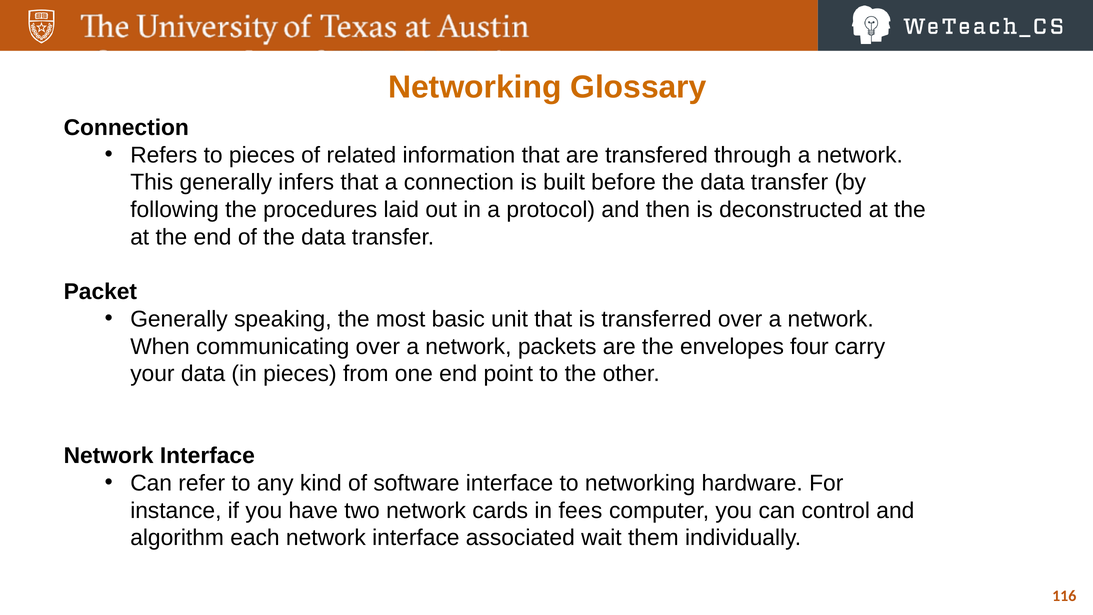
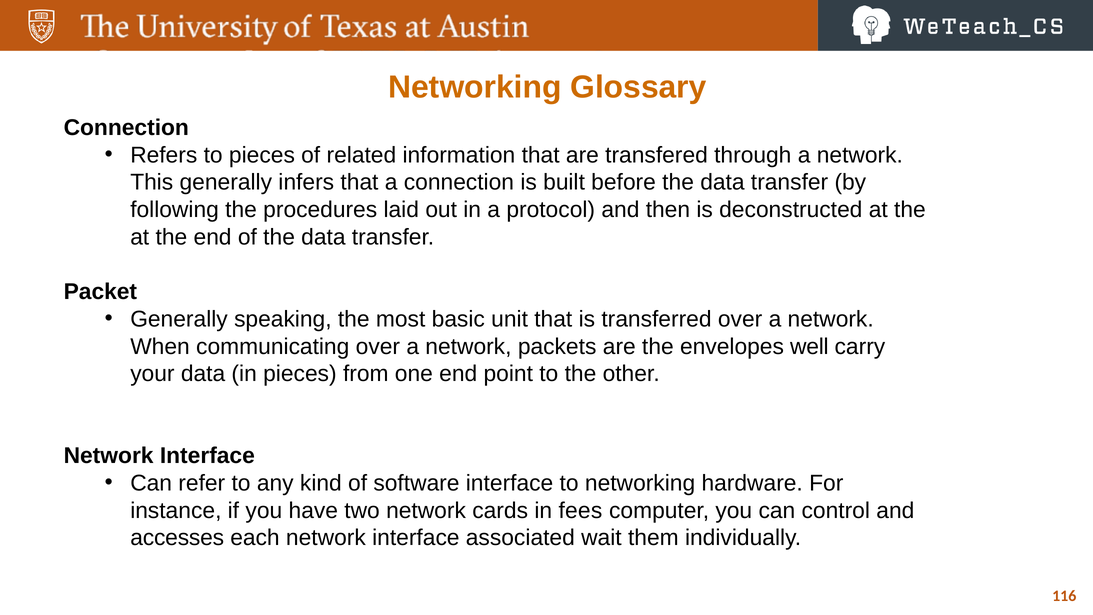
four: four -> well (809, 346)
algorithm: algorithm -> accesses (177, 538)
